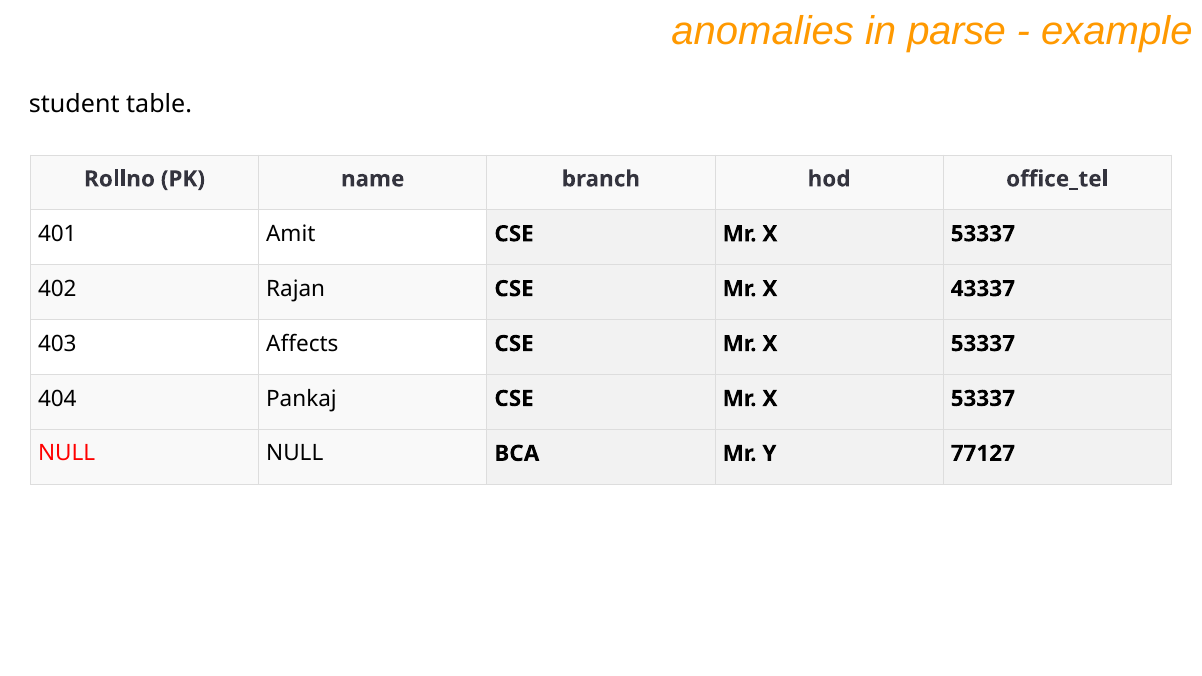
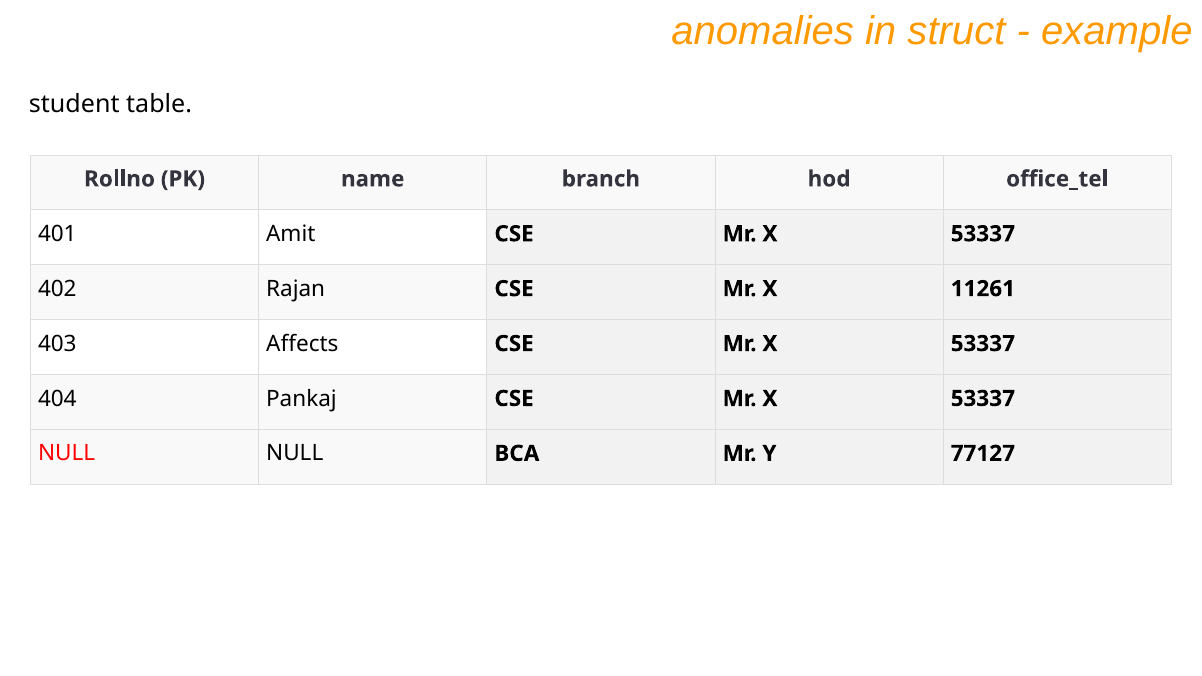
parse: parse -> struct (956, 31)
43337: 43337 -> 11261 (983, 289)
